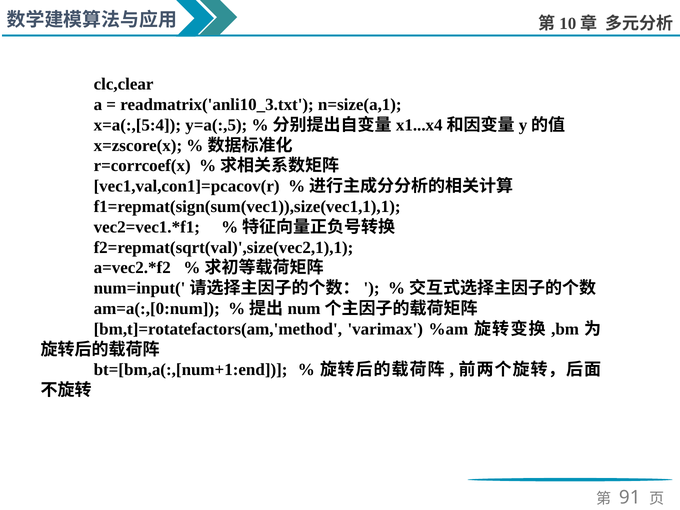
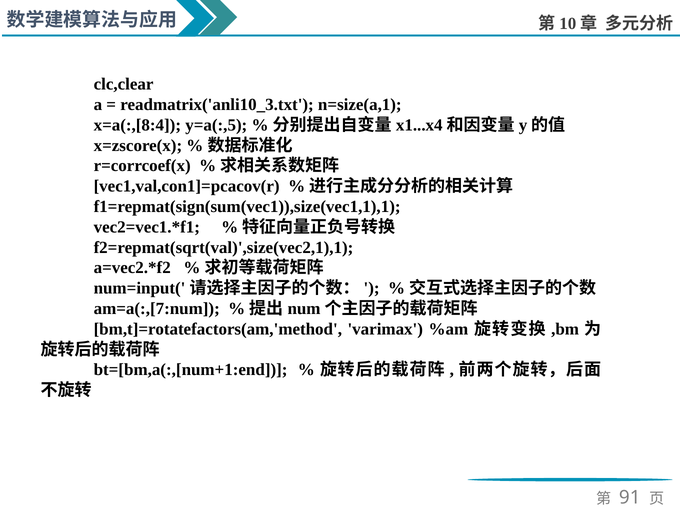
x=a(:,[5:4: x=a(:,[5:4 -> x=a(:,[8:4 (137, 125)
am=a(:,[0:num: am=a(:,[0:num -> am=a(:,[7:num (157, 309)
